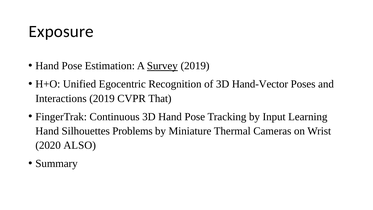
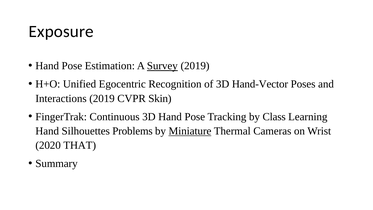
That: That -> Skin (160, 98)
Input: Input -> Class (274, 117)
Miniature underline: none -> present (190, 131)
ALSO: ALSO -> THAT (80, 145)
